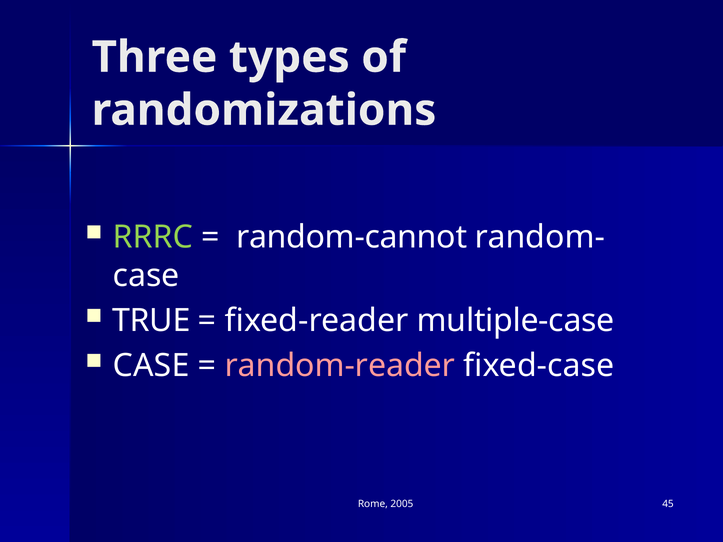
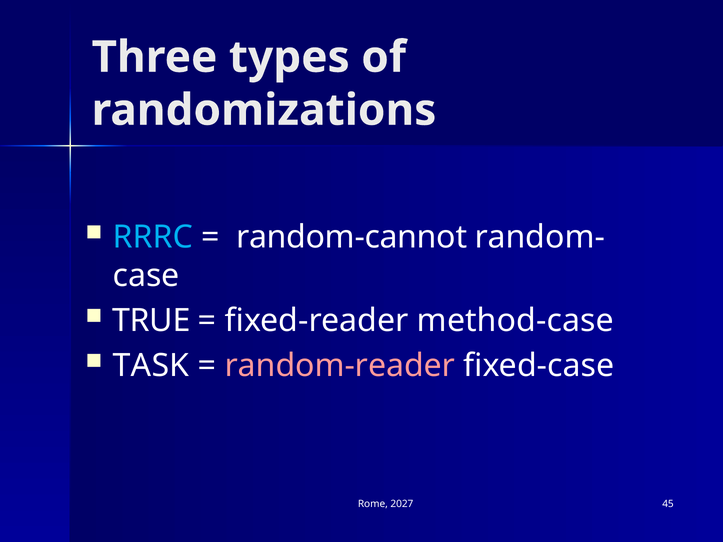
RRRC colour: light green -> light blue (153, 237)
multiple-case: multiple-case -> method-case (515, 321)
CASE: CASE -> TASK (151, 366)
2005: 2005 -> 2027 (402, 504)
